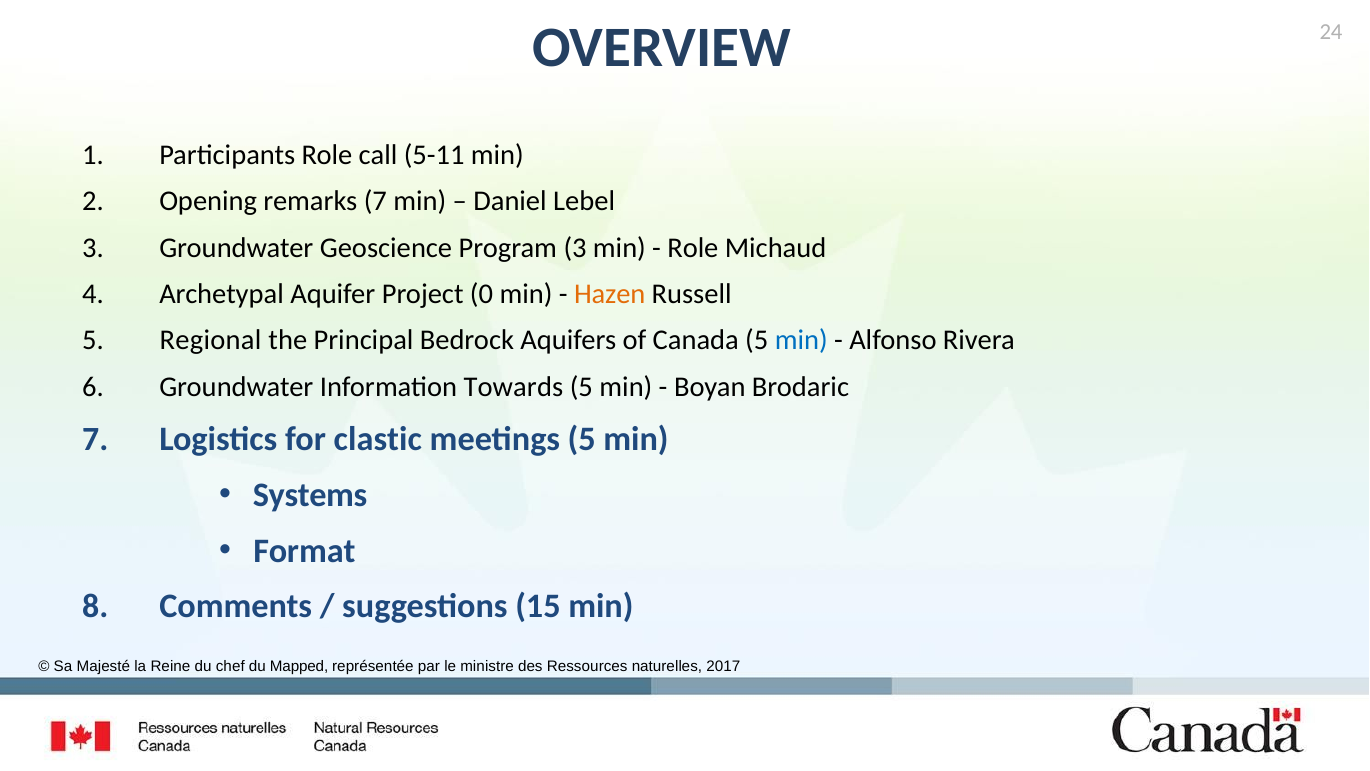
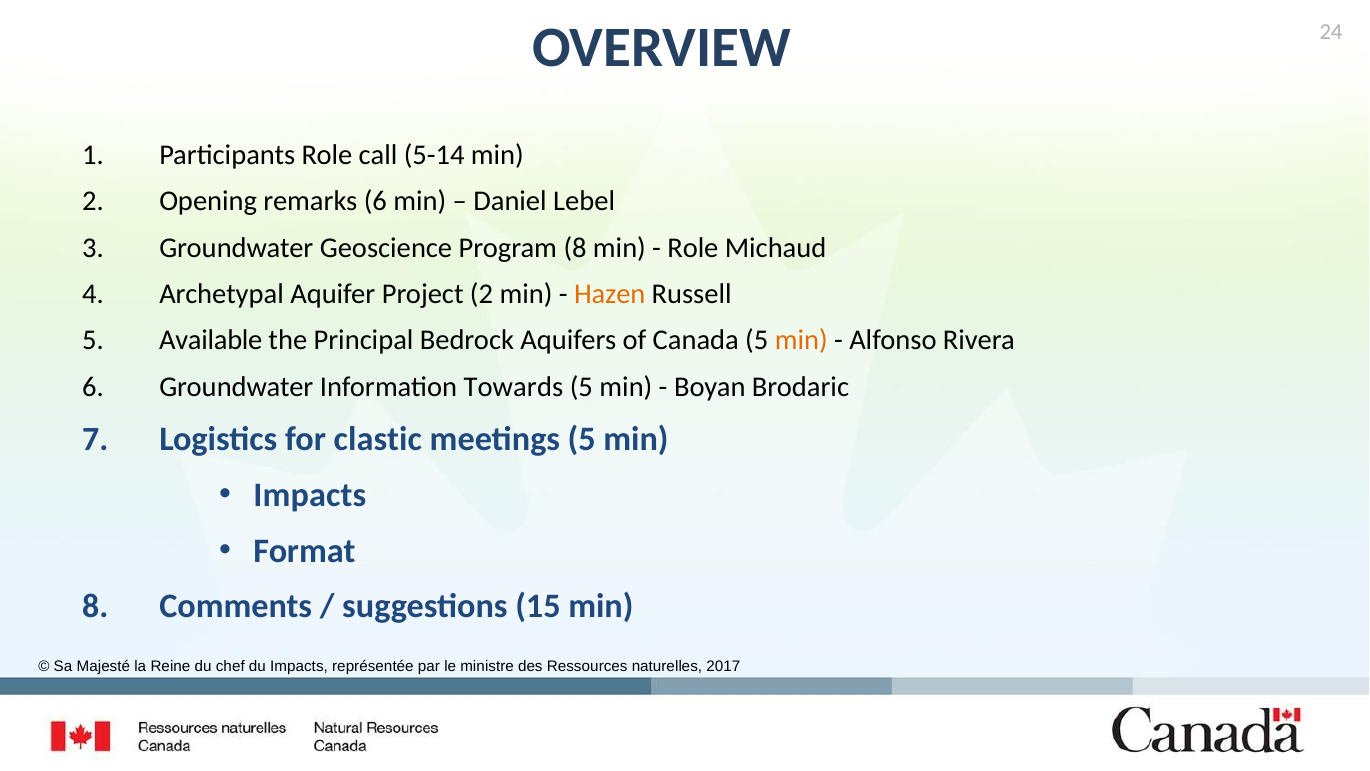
5-11: 5-11 -> 5-14 (434, 155)
remarks 7: 7 -> 6 (375, 201)
Program 3: 3 -> 8 (575, 247)
Project 0: 0 -> 2 (482, 294)
Regional: Regional -> Available (211, 340)
min colour: blue -> orange (801, 340)
Systems: Systems -> Impacts (310, 495)
Mapped: Mapped -> Impacts (299, 666)
